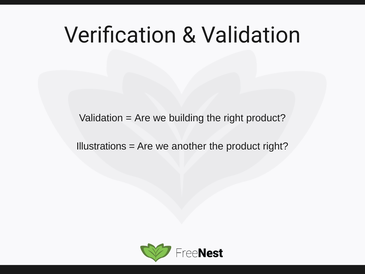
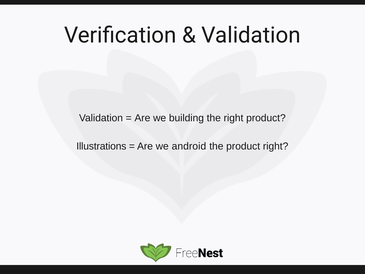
another: another -> android (189, 146)
